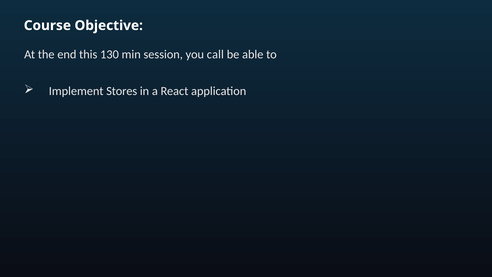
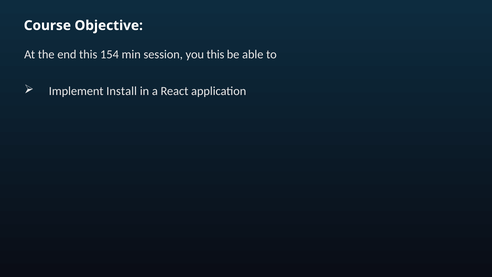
130: 130 -> 154 (109, 54)
you call: call -> this (215, 54)
Stores: Stores -> Install (122, 91)
